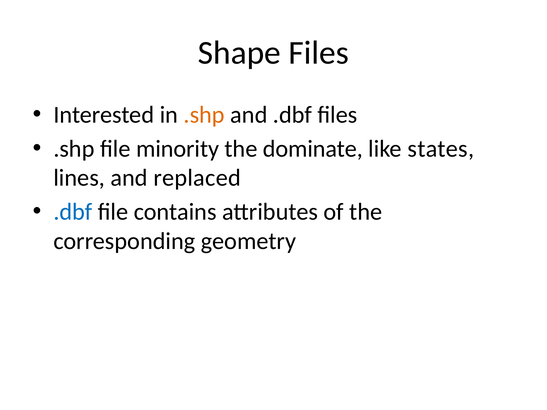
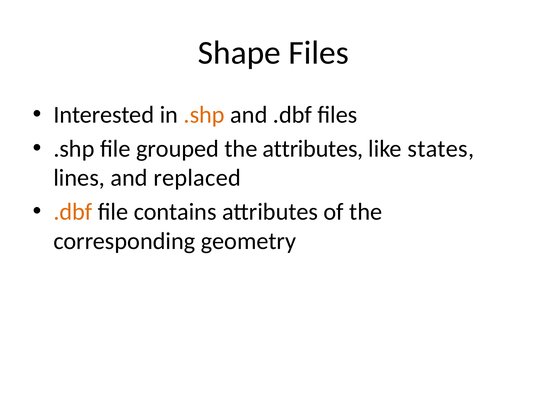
minority: minority -> grouped (178, 149)
the dominate: dominate -> attributes (313, 149)
.dbf colour: blue -> orange (73, 212)
